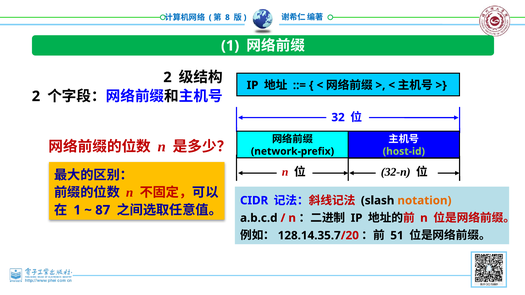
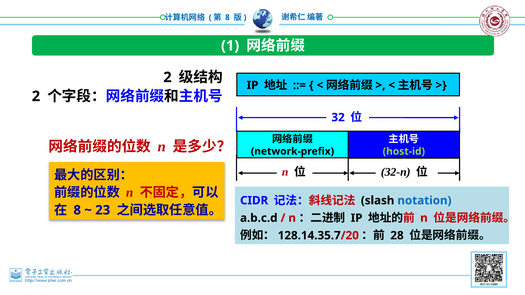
notation colour: orange -> blue (424, 201)
1: 1 -> 8 (77, 210)
87: 87 -> 23 (103, 210)
51: 51 -> 28 (397, 236)
